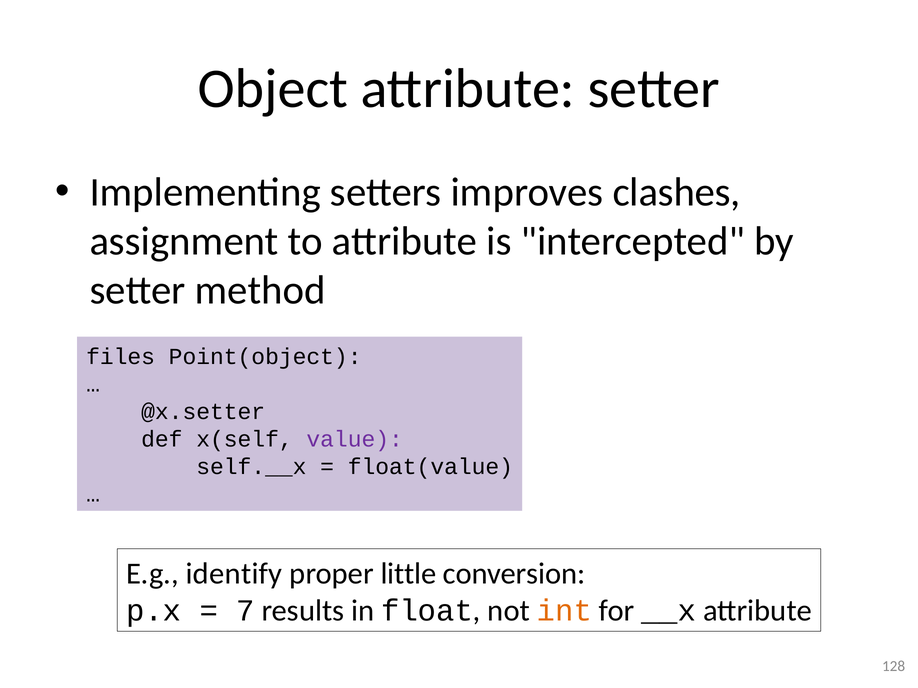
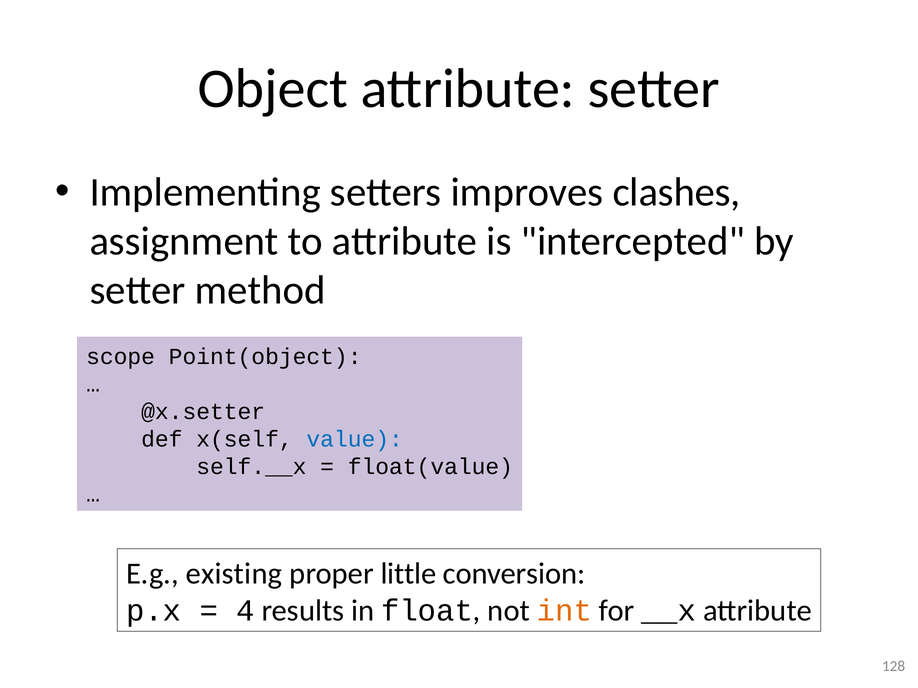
files: files -> scope (121, 357)
value colour: purple -> blue (355, 440)
identify: identify -> existing (234, 574)
7: 7 -> 4 (246, 611)
